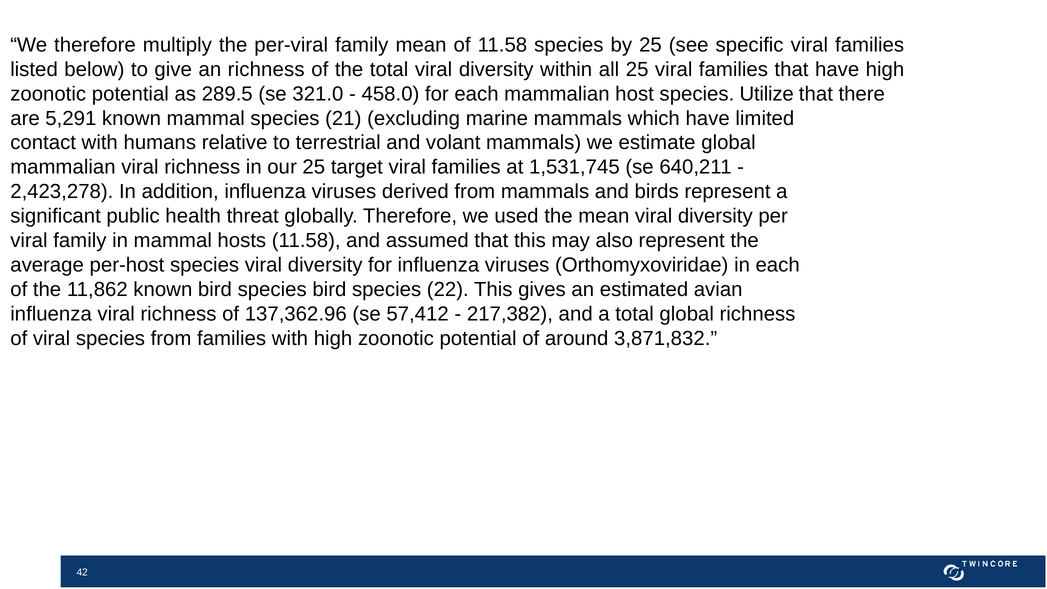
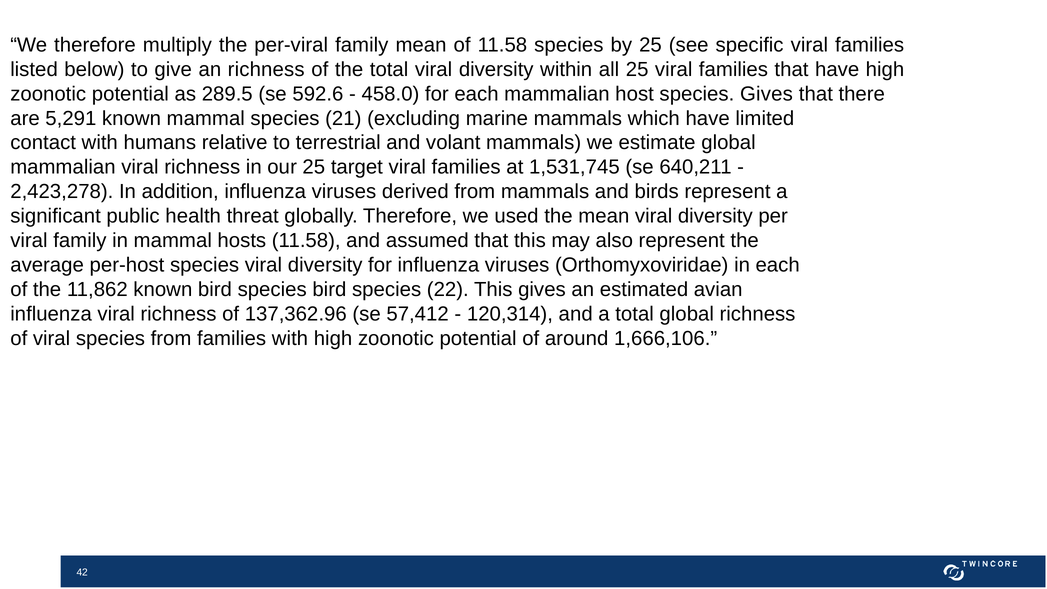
321.0: 321.0 -> 592.6 (318, 94)
species Utilize: Utilize -> Gives (766, 94)
217,382: 217,382 -> 120,314 (510, 314)
3,871,832: 3,871,832 -> 1,666,106 (666, 338)
